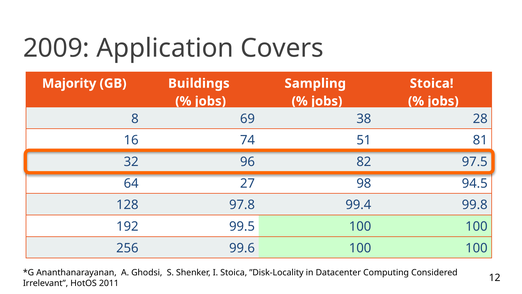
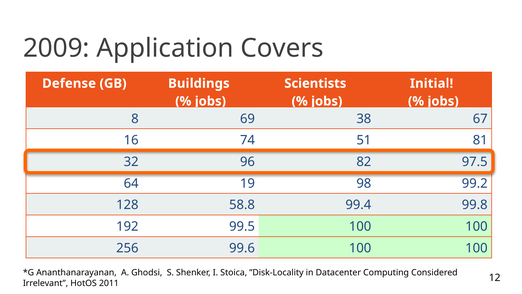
Majority: Majority -> Defense (69, 83)
Sampling: Sampling -> Scientists (315, 83)
Stoica: Stoica -> Initial (432, 83)
28: 28 -> 67 (480, 119)
27: 27 -> 19 (248, 183)
94.5: 94.5 -> 99.2 (475, 183)
97.8: 97.8 -> 58.8 (242, 205)
